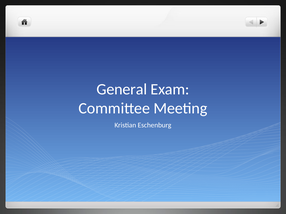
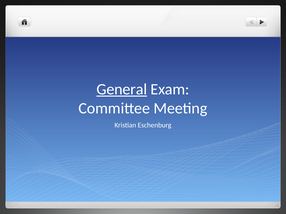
General underline: none -> present (122, 90)
